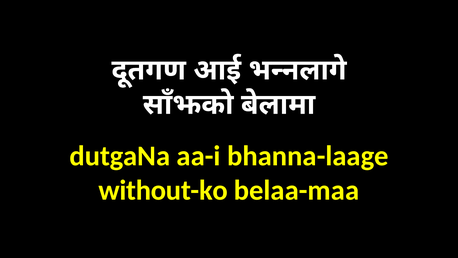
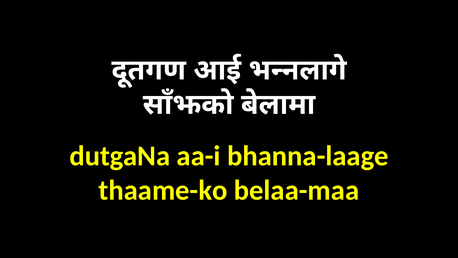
without-ko: without-ko -> thaame-ko (163, 190)
